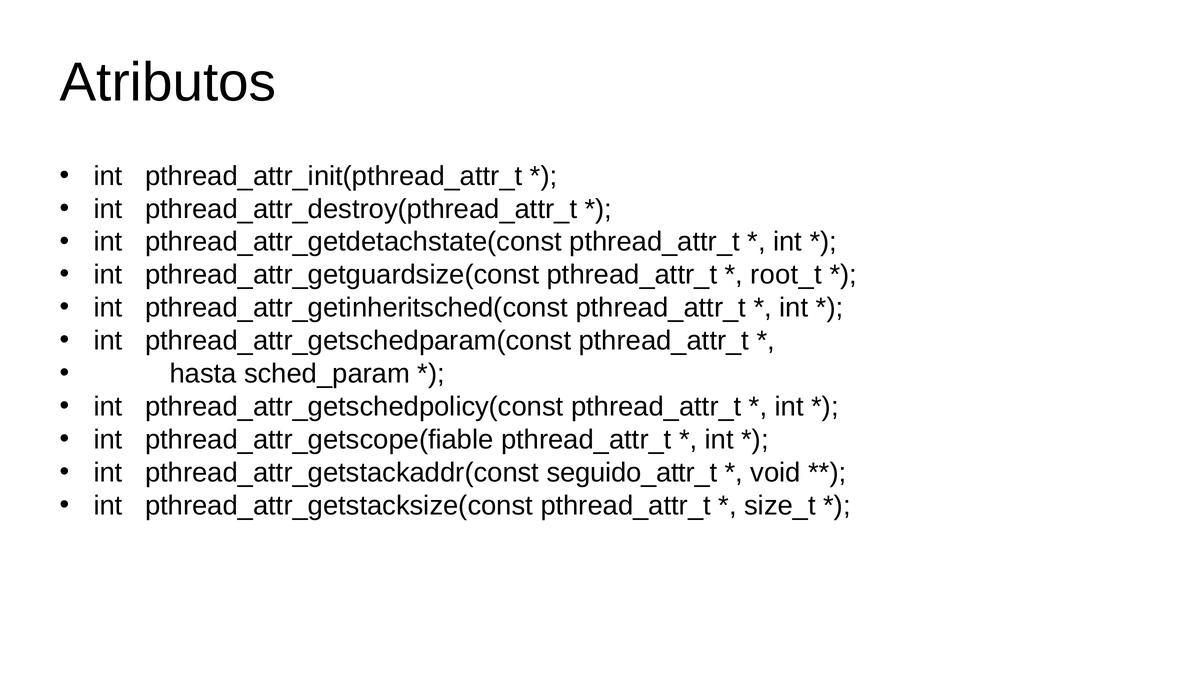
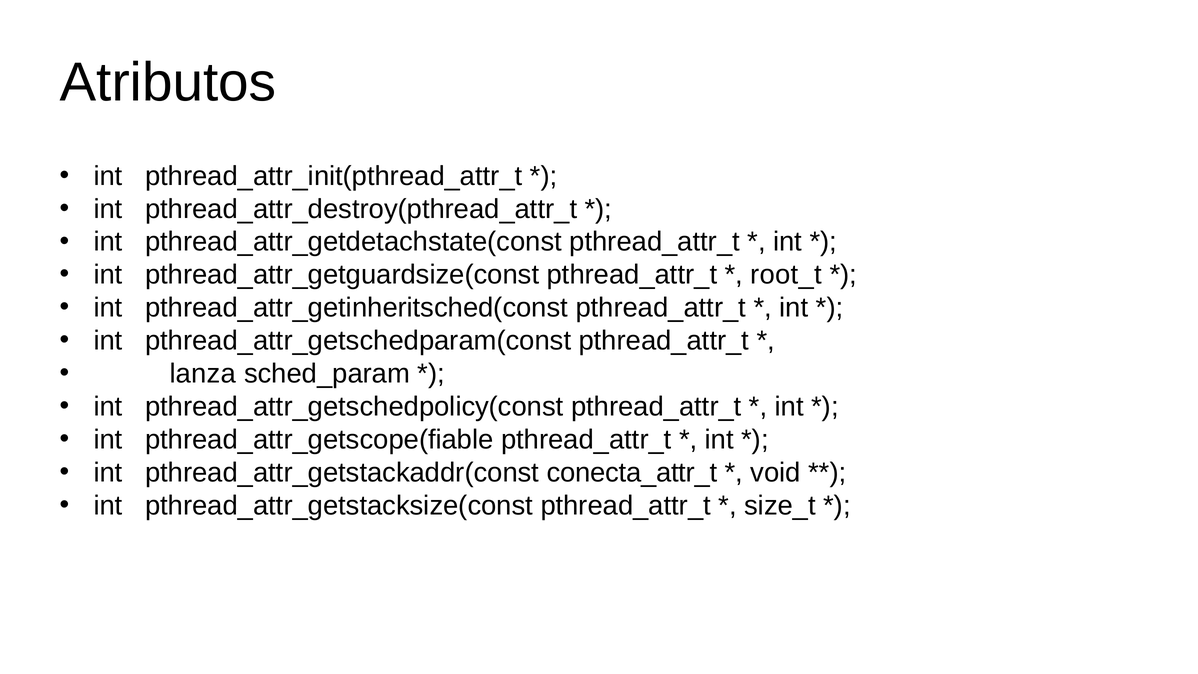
hasta: hasta -> lanza (203, 374)
seguido_attr_t: seguido_attr_t -> conecta_attr_t (632, 472)
